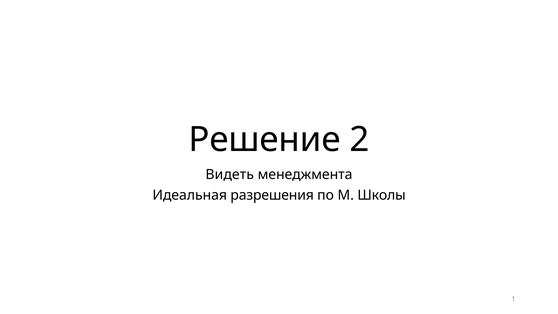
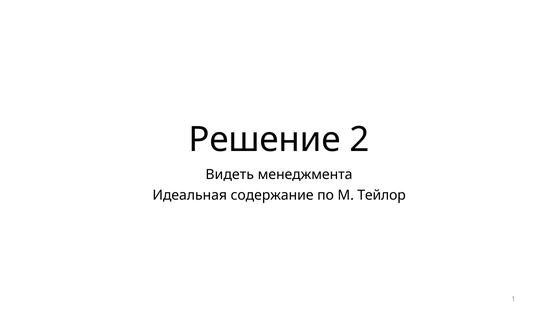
разрешения: разрешения -> содержание (272, 195)
Школы: Школы -> Тейлор (382, 195)
